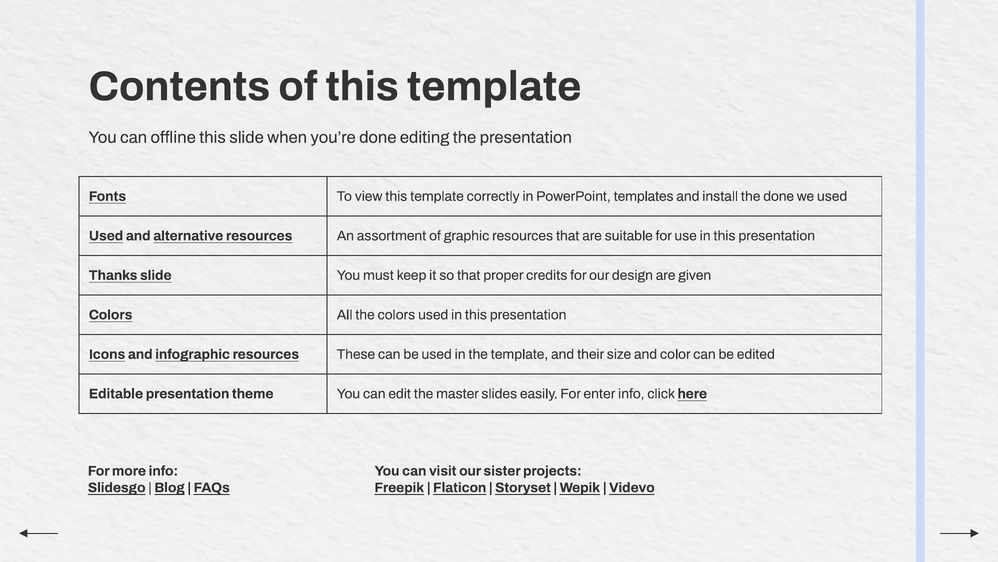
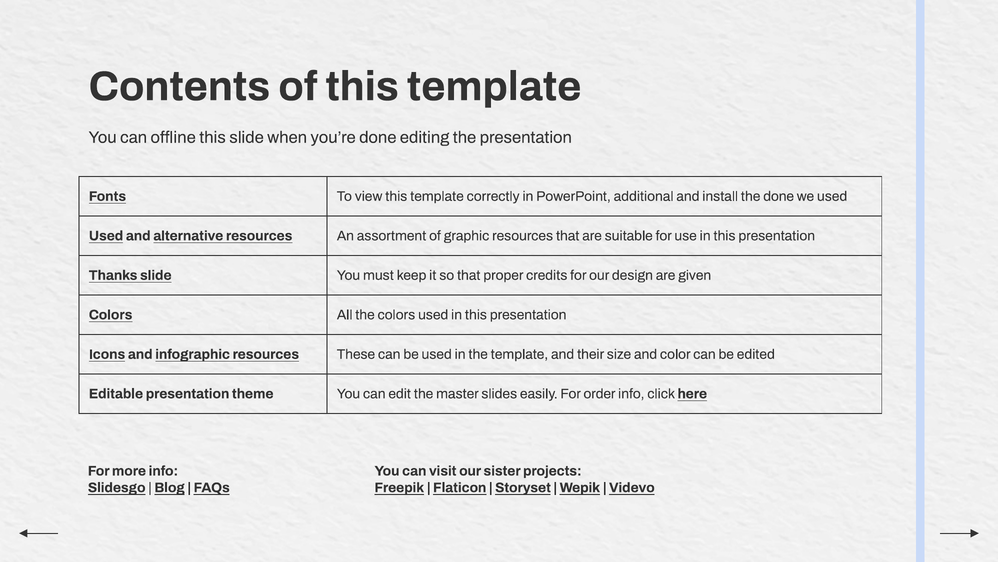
templates: templates -> additional (644, 196)
enter: enter -> order (599, 393)
